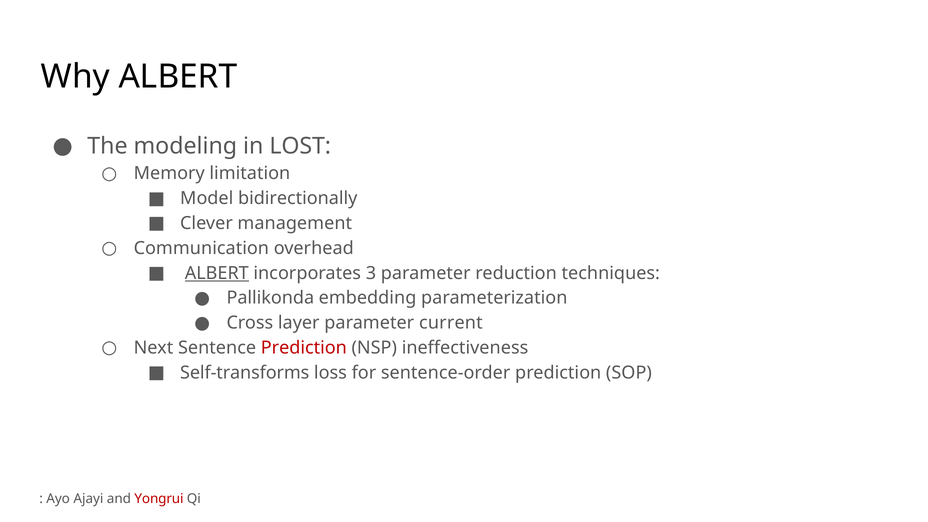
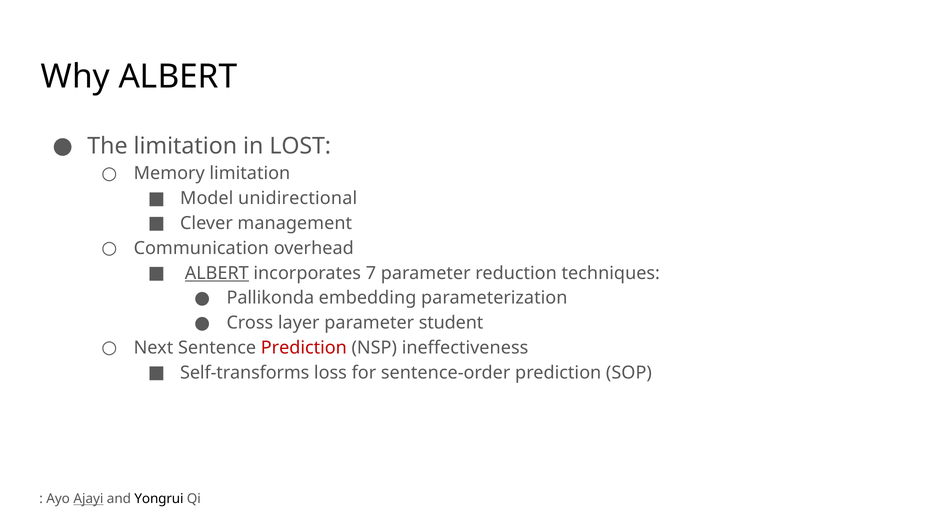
The modeling: modeling -> limitation (185, 146)
bidirectionally: bidirectionally -> unidirectional (298, 198)
3: 3 -> 7 (371, 273)
current: current -> student (451, 323)
Ajayi underline: none -> present (88, 499)
Yongrui colour: red -> black (159, 499)
